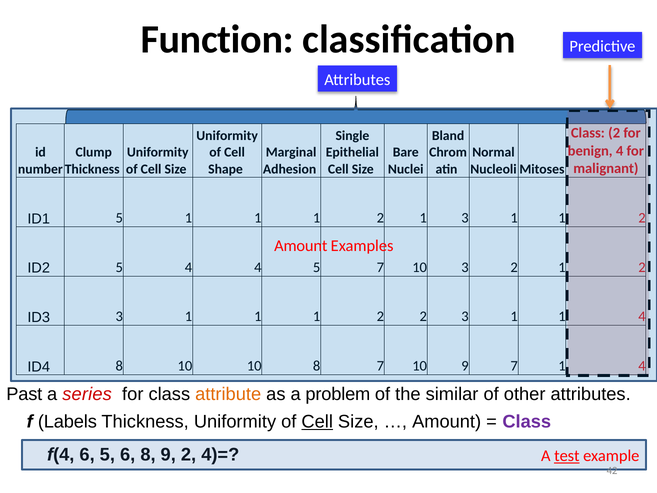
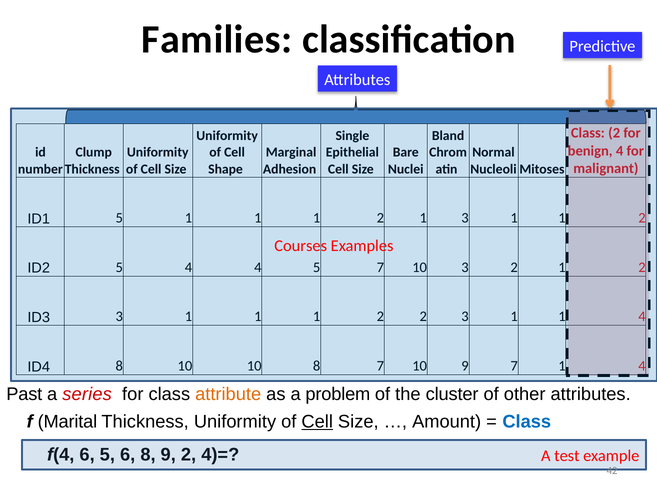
Function: Function -> Families (217, 39)
Amount: Amount -> Courses (301, 246)
similar: similar -> cluster (452, 394)
Labels: Labels -> Marital (67, 422)
Class colour: purple -> blue (527, 422)
test underline: present -> none (567, 456)
